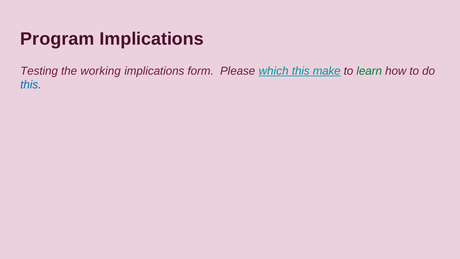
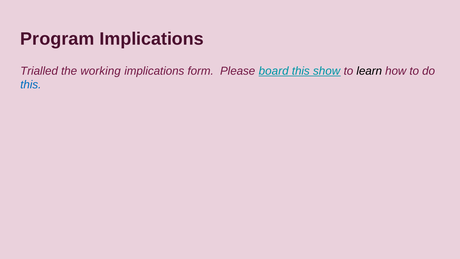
Testing: Testing -> Trialled (39, 71)
which: which -> board (274, 71)
make: make -> show (327, 71)
learn colour: green -> black (369, 71)
